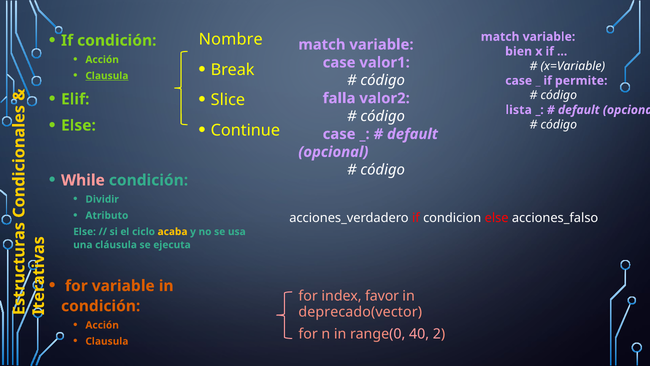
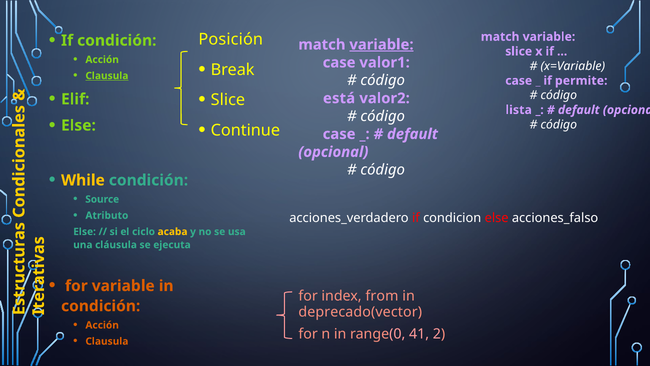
Nombre: Nombre -> Posición (231, 40)
variable underline: none -> present (381, 45)
bien: bien -> slice (519, 51)
falla: falla -> está (339, 98)
While colour: pink -> yellow (83, 180)
Dividir: Dividir -> Source (102, 199)
favor: favor -> from (382, 296)
40: 40 -> 41 (419, 334)
